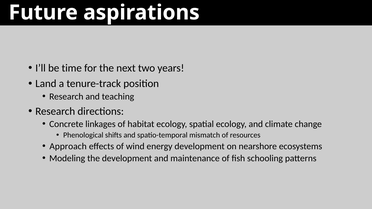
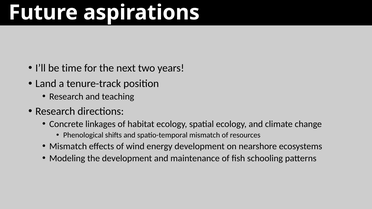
Approach: Approach -> Mismatch (68, 146)
